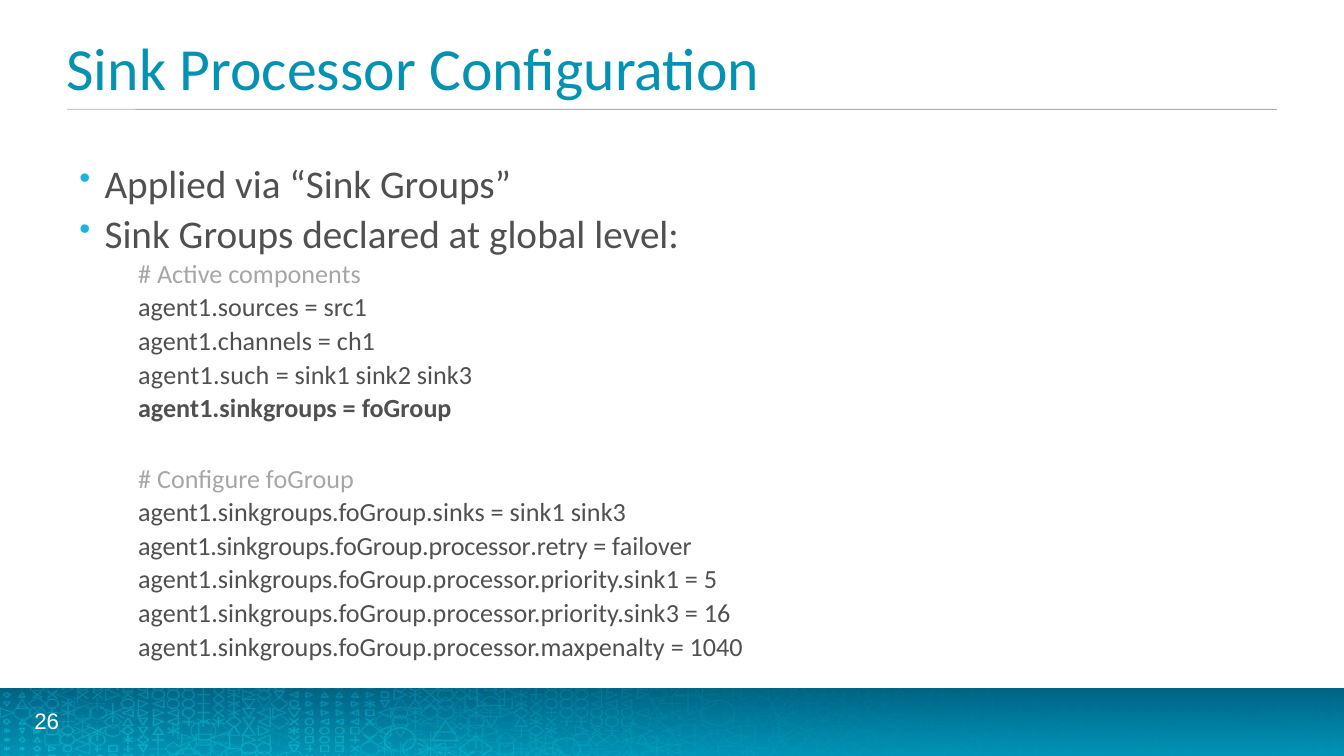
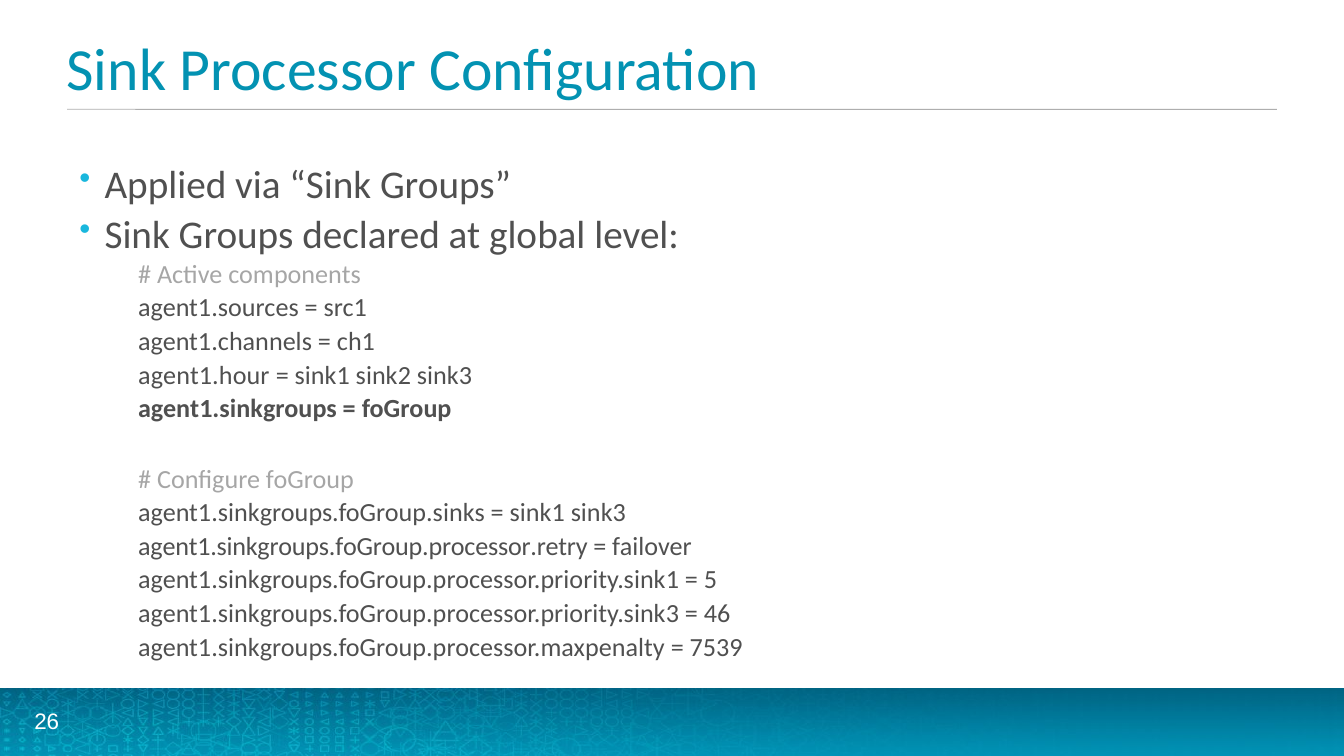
agent1.such: agent1.such -> agent1.hour (204, 376)
16: 16 -> 46 (717, 614)
1040: 1040 -> 7539 (716, 648)
